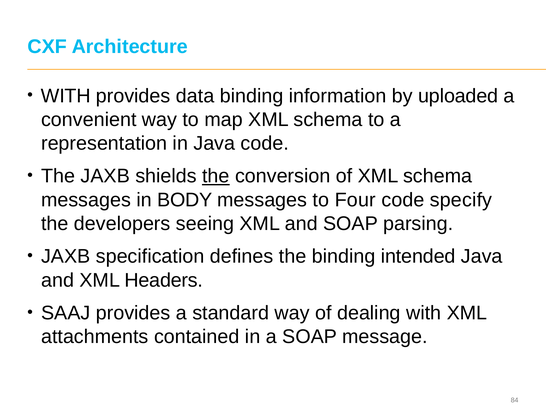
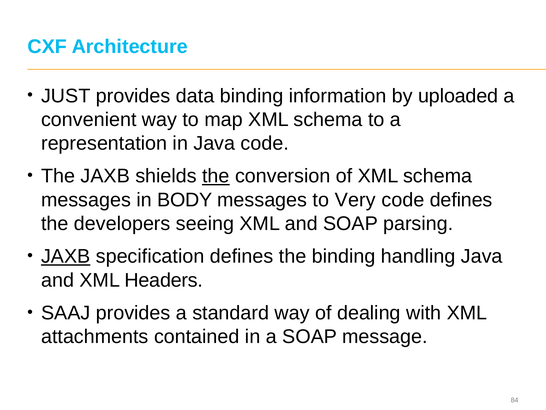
WITH: WITH -> JUST (66, 96)
Four: Four -> Very (355, 200)
code specify: specify -> defines (461, 200)
JAXB underline: none -> present (66, 256)
intended: intended -> handling (418, 256)
